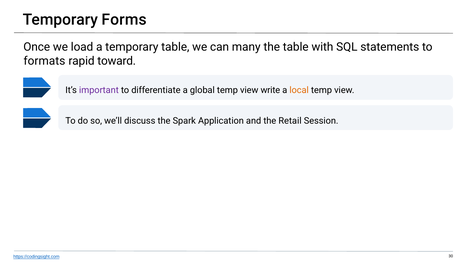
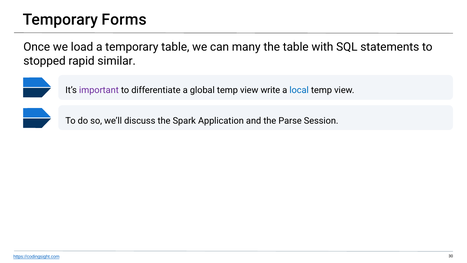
formats: formats -> stopped (44, 61)
toward: toward -> similar (117, 61)
local colour: orange -> blue (299, 90)
Retail: Retail -> Parse (290, 121)
